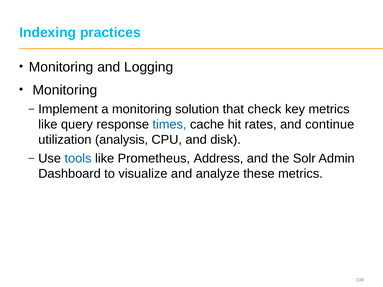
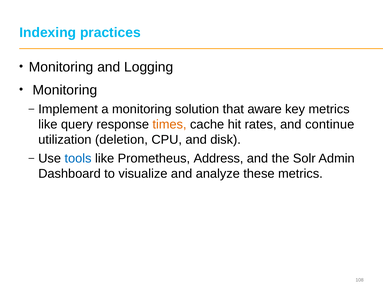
check: check -> aware (265, 109)
times colour: blue -> orange (169, 125)
analysis: analysis -> deletion (121, 140)
